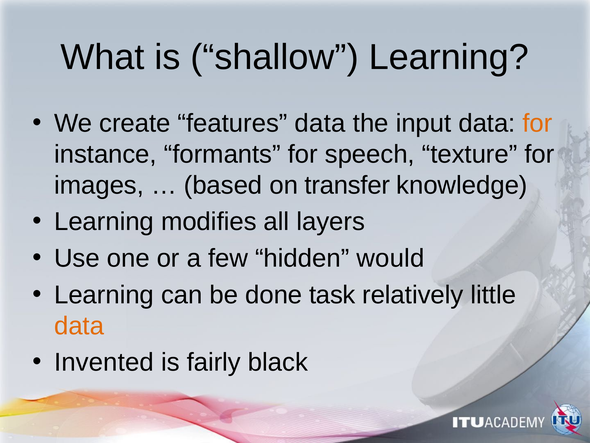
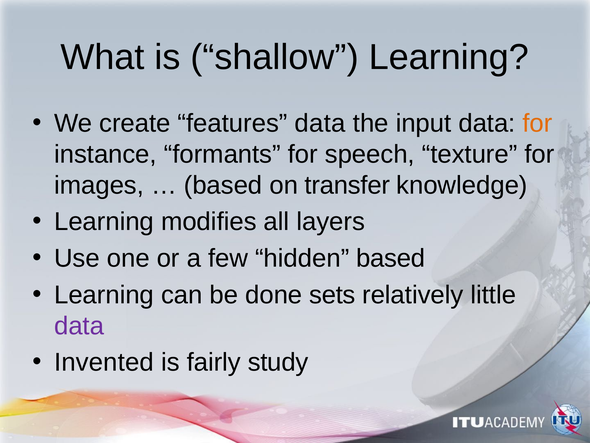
hidden would: would -> based (391, 258)
task: task -> sets (332, 295)
data colour: orange -> purple (79, 326)
black: black -> study (278, 362)
